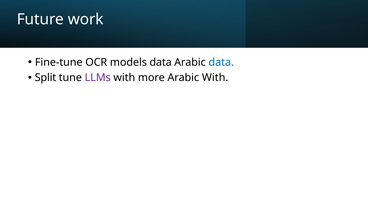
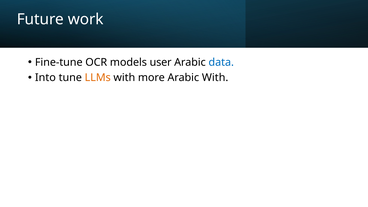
models data: data -> user (161, 62)
Split: Split -> Into (45, 78)
LLMs colour: purple -> orange (98, 78)
